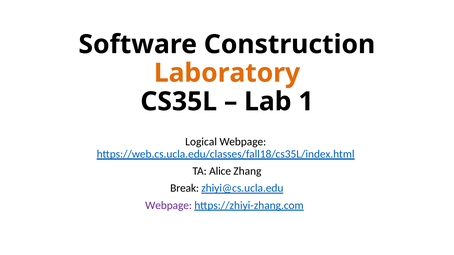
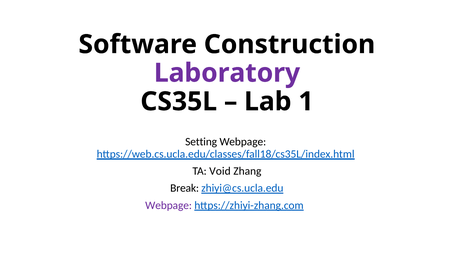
Laboratory colour: orange -> purple (227, 73)
Logical: Logical -> Setting (201, 142)
Alice: Alice -> Void (220, 171)
